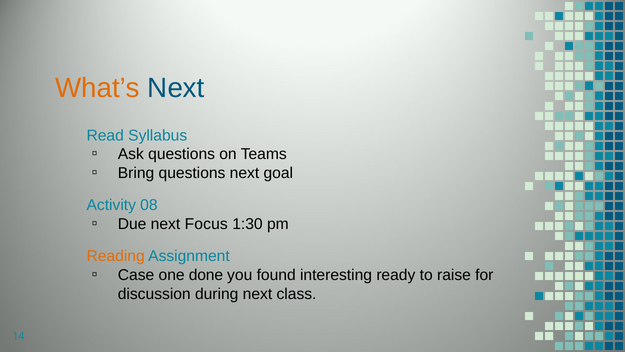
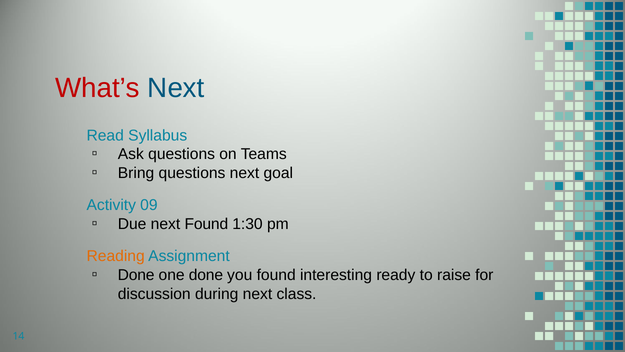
What’s colour: orange -> red (98, 88)
08: 08 -> 09 (149, 205)
next Focus: Focus -> Found (206, 224)
Case: Case -> Done (136, 275)
